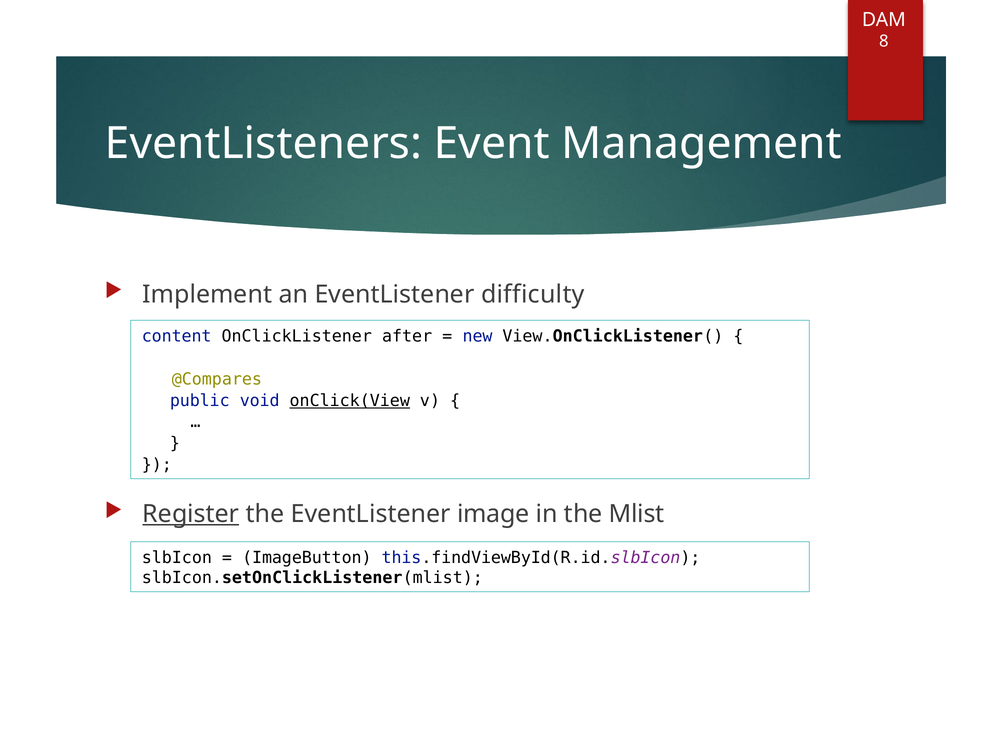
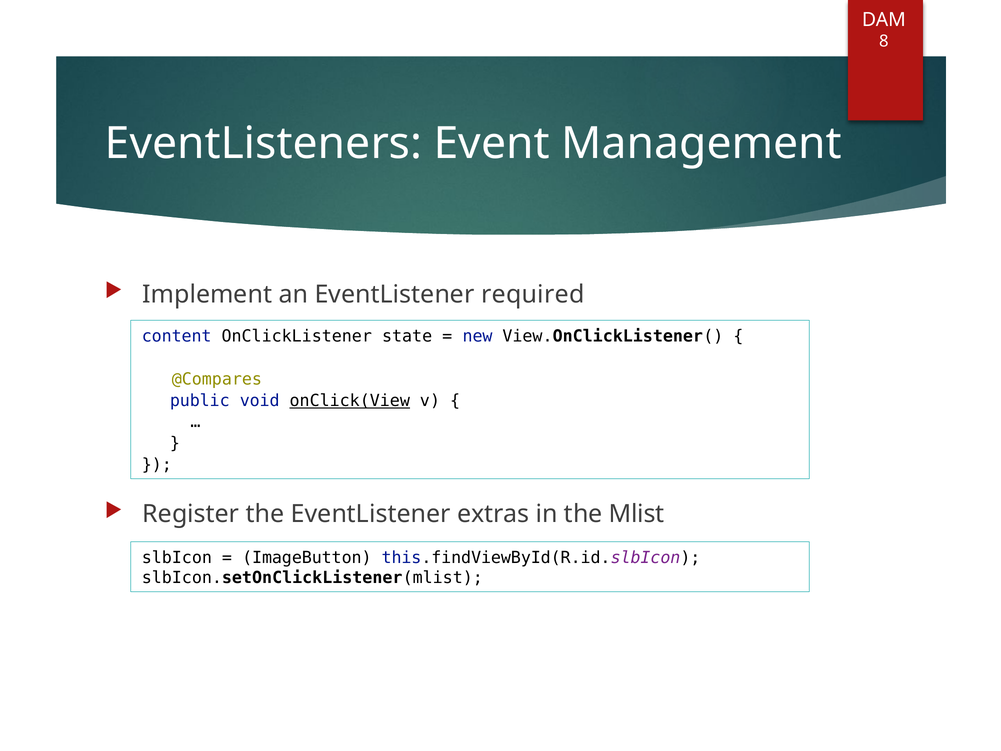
difficulty: difficulty -> required (533, 294)
after: after -> state (407, 336)
Register underline: present -> none (191, 514)
image: image -> extras (493, 514)
